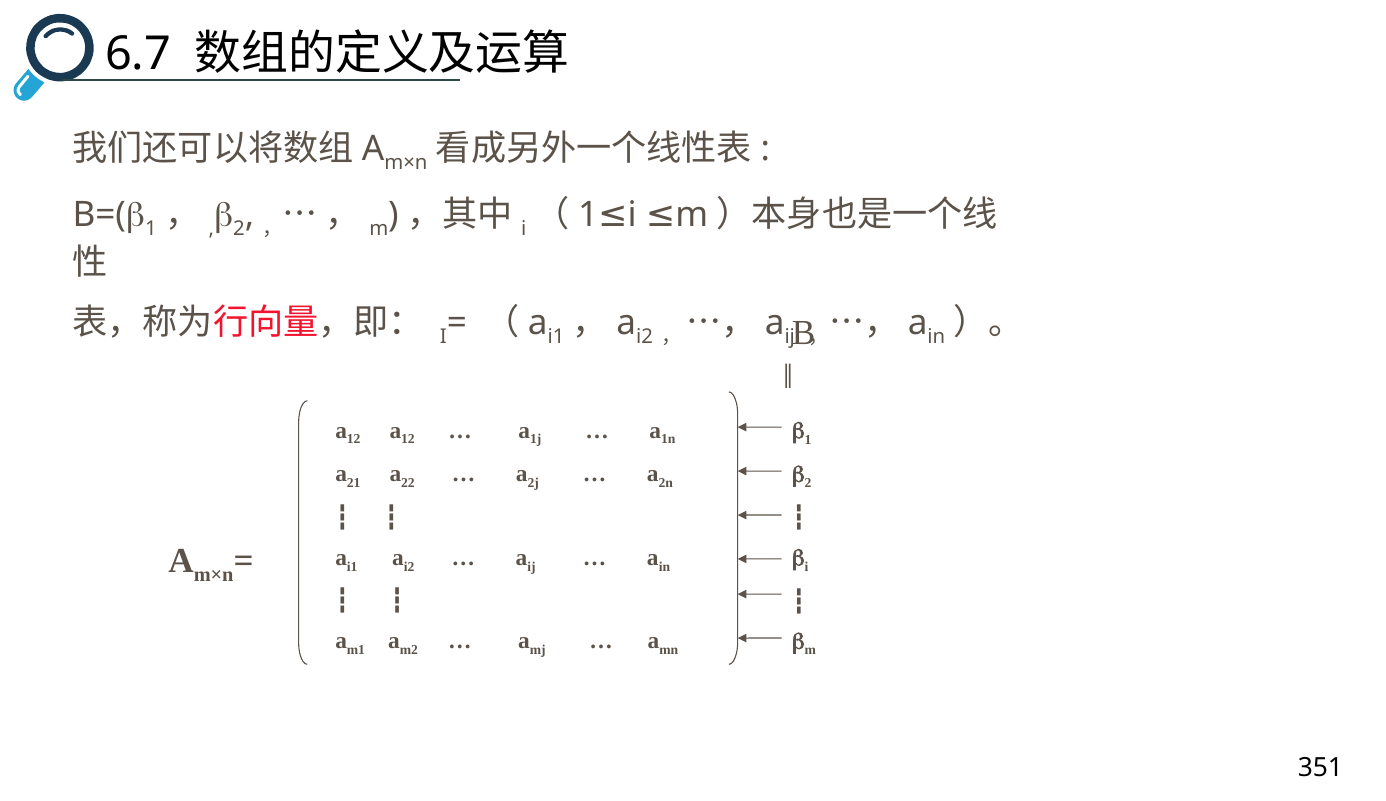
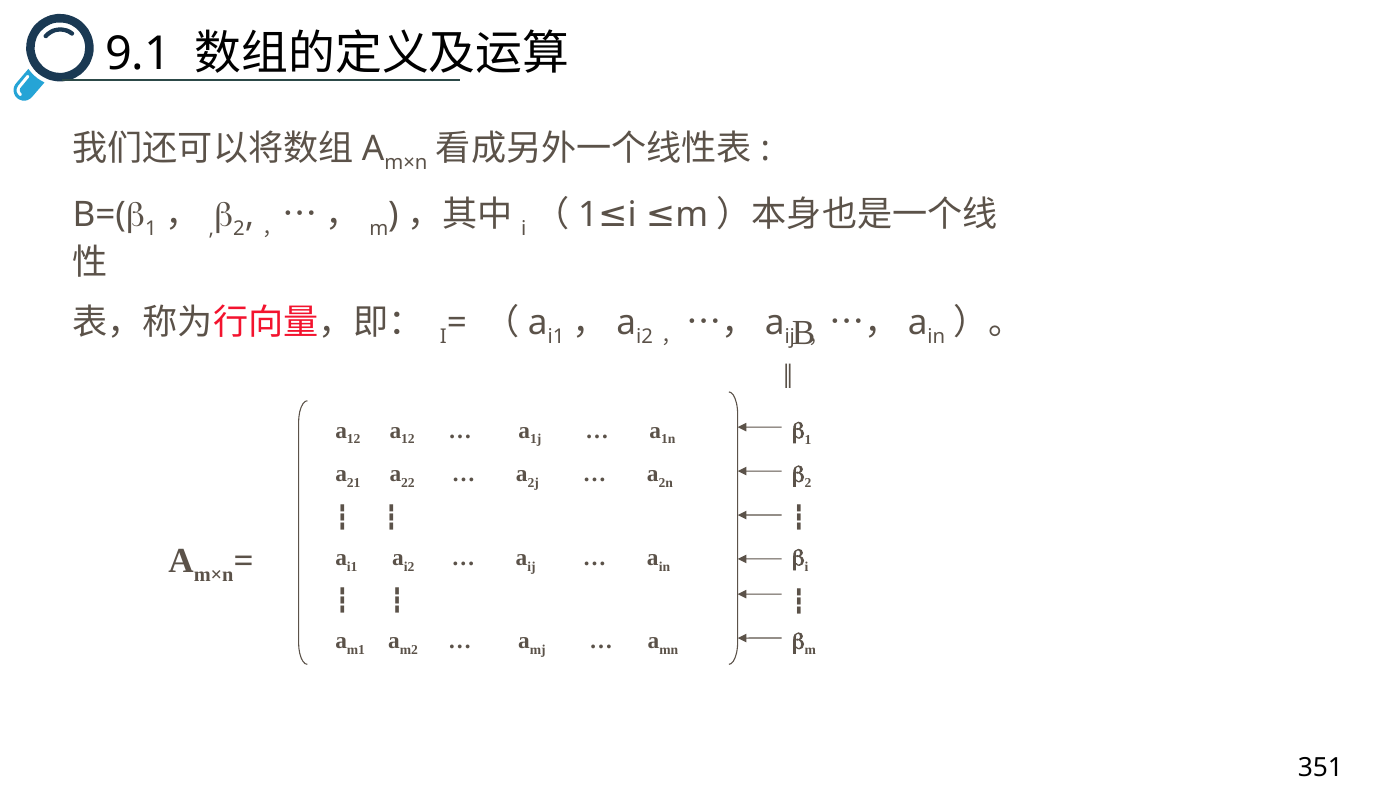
6.7: 6.7 -> 9.1 (138, 54)
